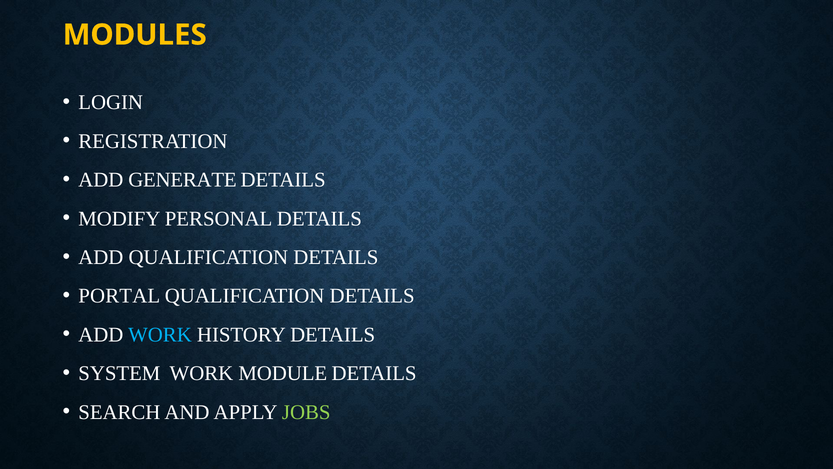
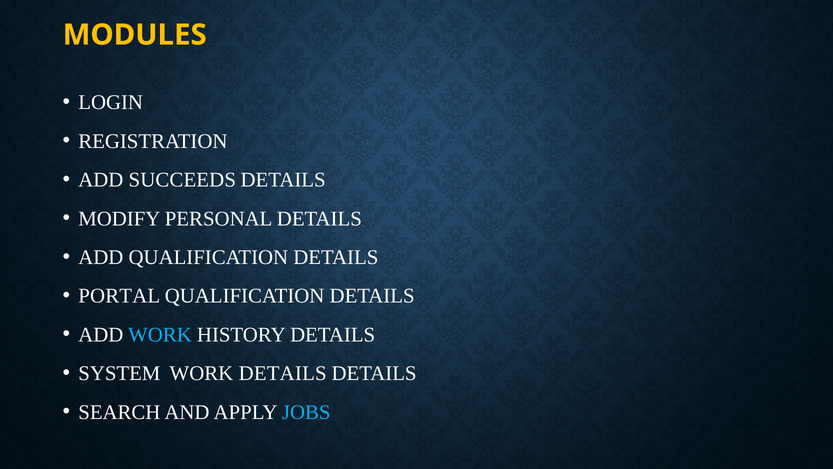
GENERATE: GENERATE -> SUCCEEDS (182, 180)
WORK MODULE: MODULE -> DETAILS (283, 373)
JOBS colour: light green -> light blue (306, 412)
